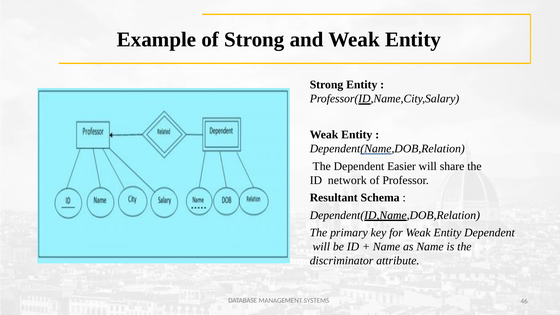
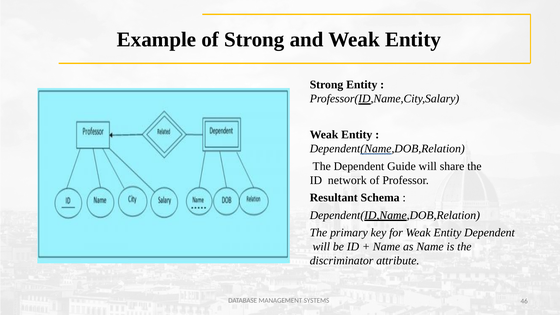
Easier: Easier -> Guide (401, 166)
